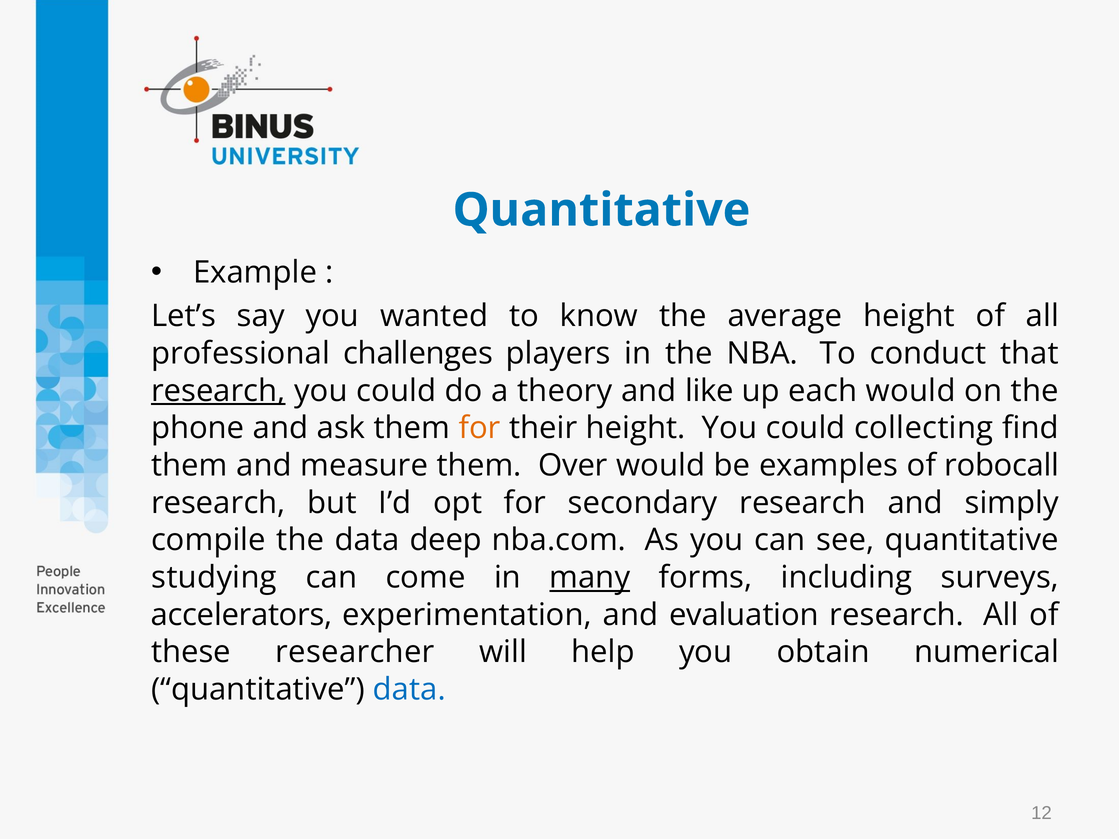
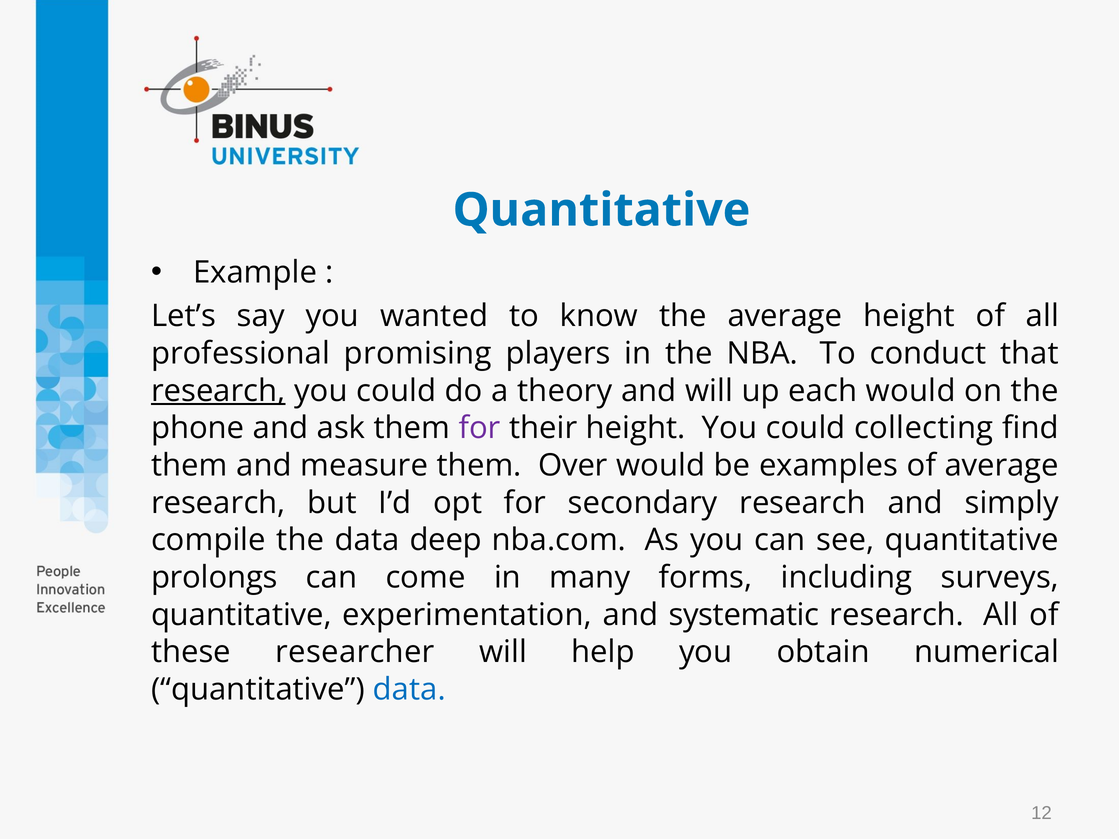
challenges: challenges -> promising (418, 354)
and like: like -> will (709, 391)
for colour: orange -> purple (480, 428)
of robocall: robocall -> average (1002, 466)
studying: studying -> prolongs (214, 578)
many underline: present -> none (590, 578)
accelerators: accelerators -> quantitative (241, 615)
evaluation: evaluation -> systematic (744, 615)
